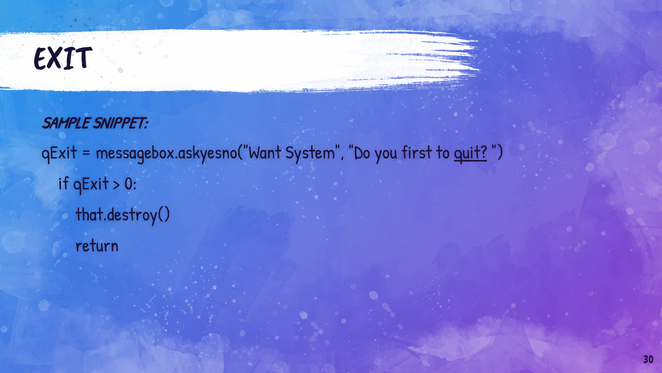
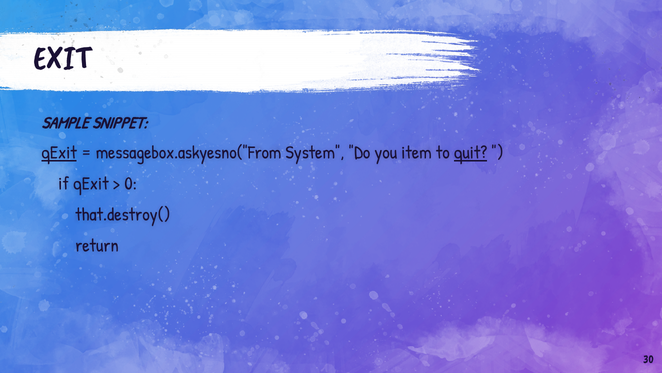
qExit underline: none -> present (59, 153)
messagebox.askyesno("Want: messagebox.askyesno("Want -> messagebox.askyesno("From (189, 153)
first: first -> item (417, 153)
